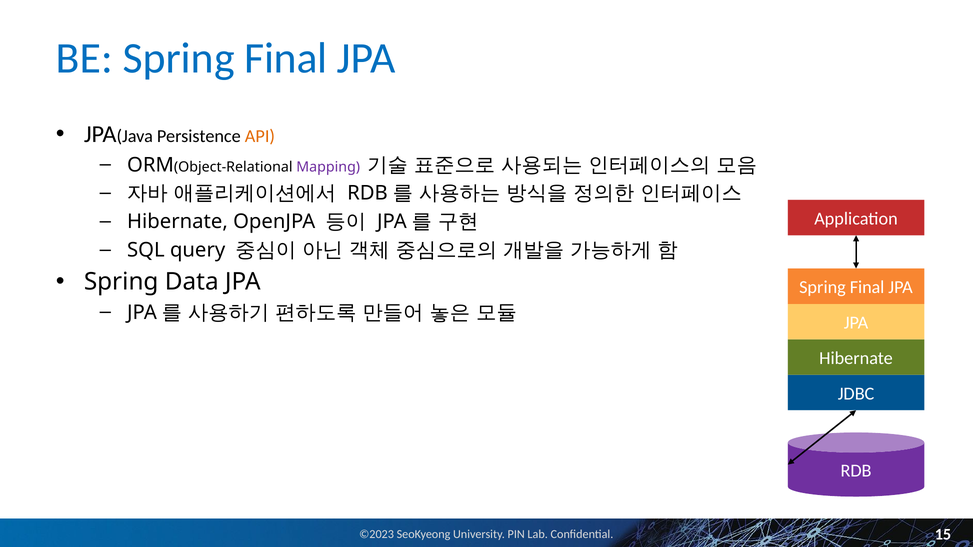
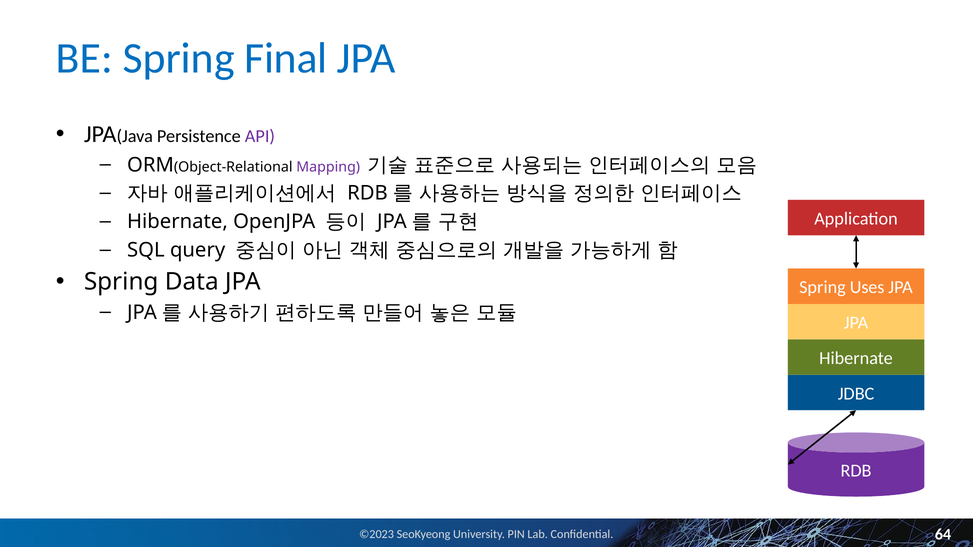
API colour: orange -> purple (260, 136)
Final: Final -> Uses (867, 288)
15: 15 -> 64 (943, 535)
